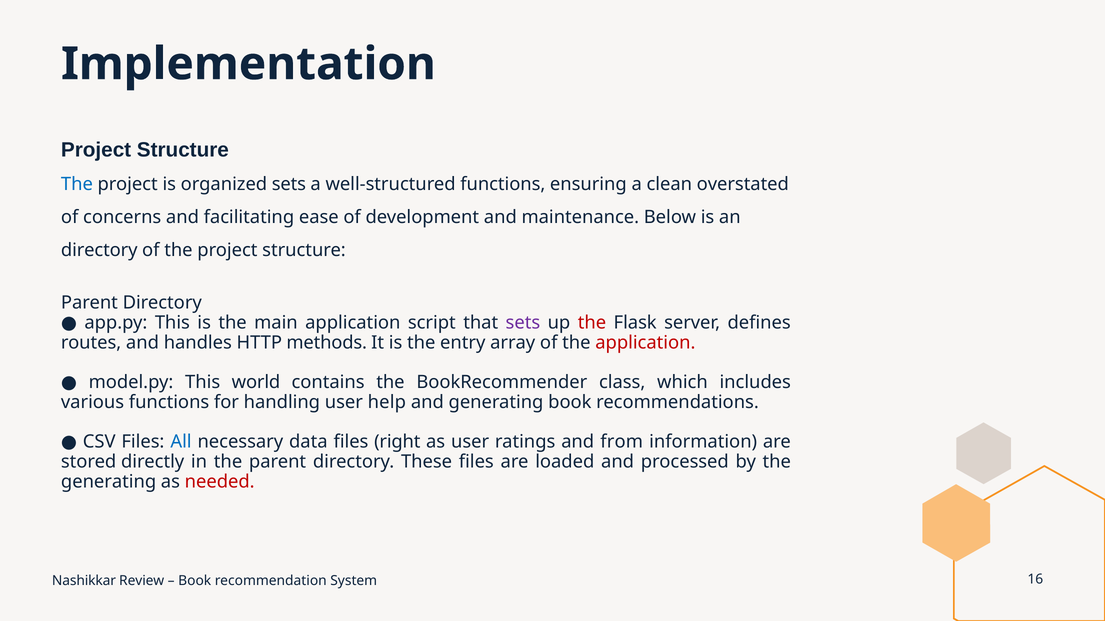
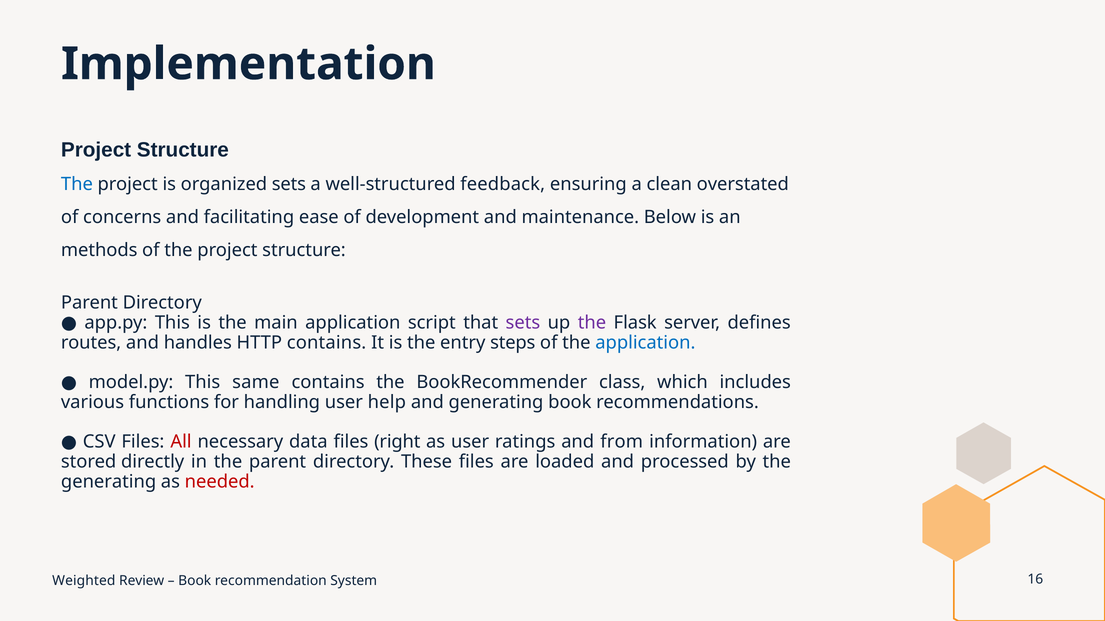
well-structured functions: functions -> feedback (503, 184)
directory: directory -> methods (99, 250)
the colour: red -> purple (592, 323)
HTTP methods: methods -> contains (327, 343)
array: array -> steps (513, 343)
application colour: red -> blue (645, 343)
world: world -> same (256, 383)
All colour: blue -> red (181, 442)
Nashikkar: Nashikkar -> Weighted (84, 581)
